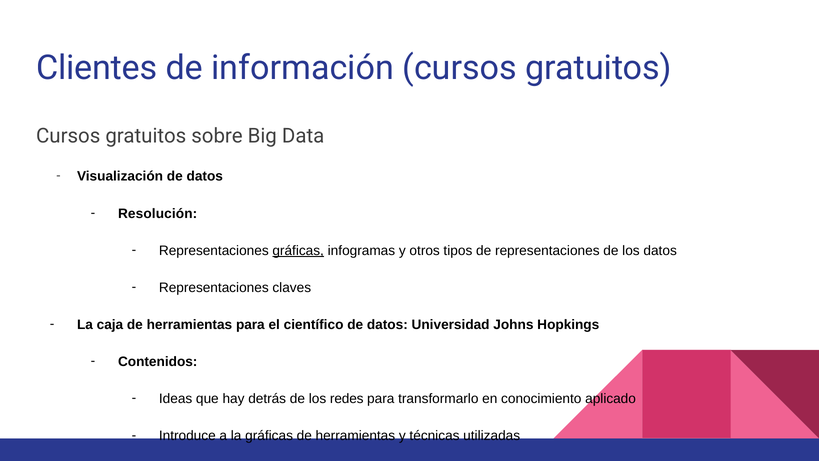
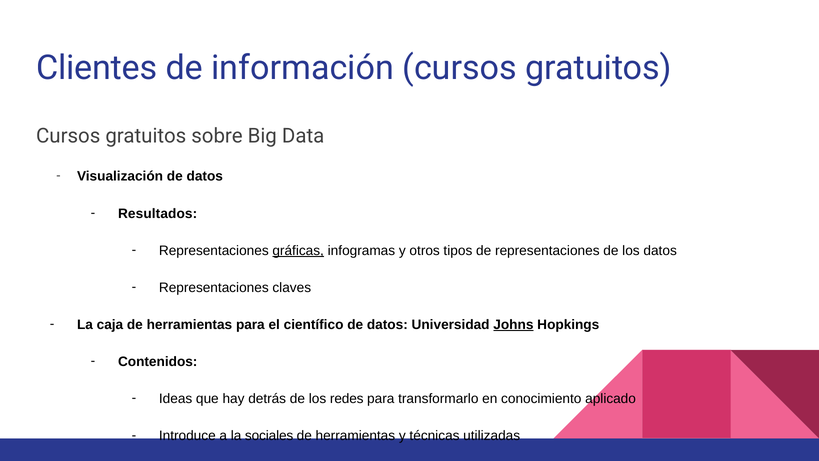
Resolución: Resolución -> Resultados (158, 213)
Johns underline: none -> present (513, 324)
la gráficas: gráficas -> sociales (269, 435)
